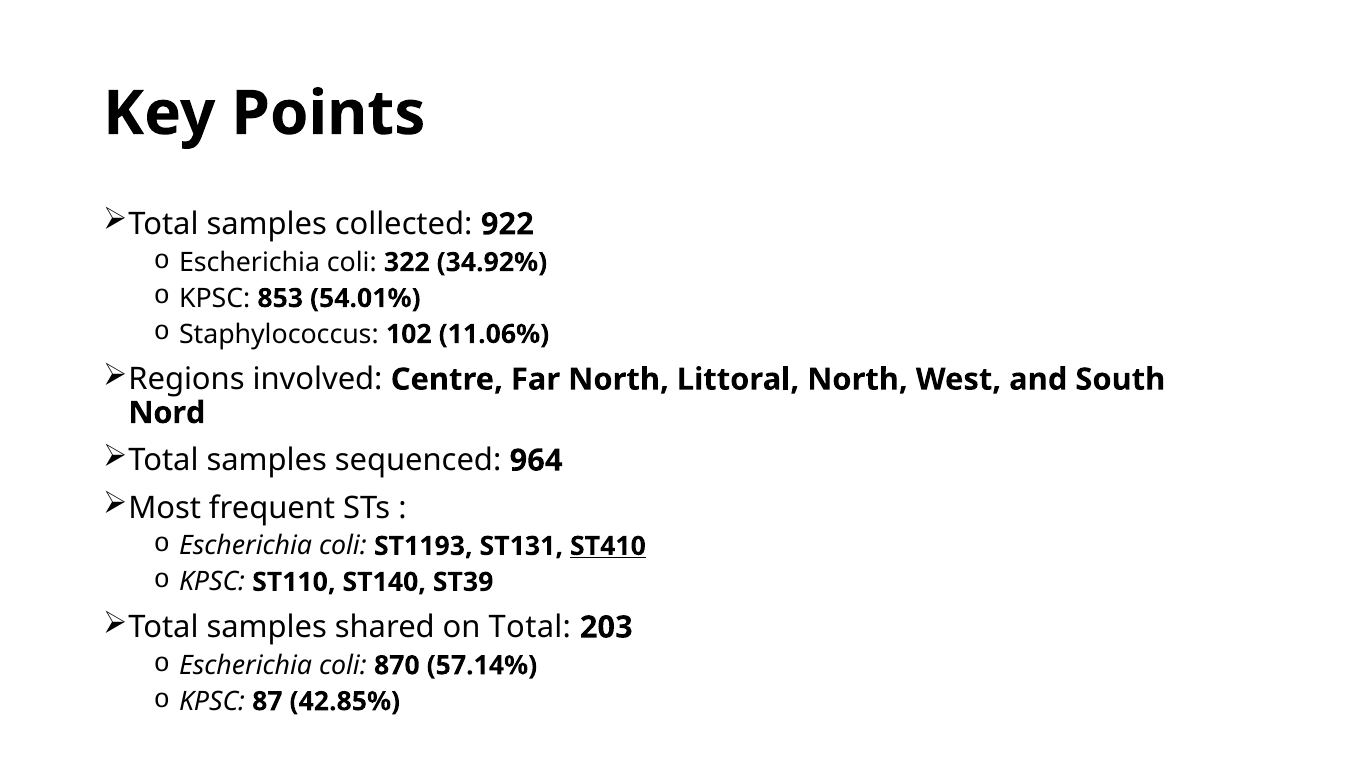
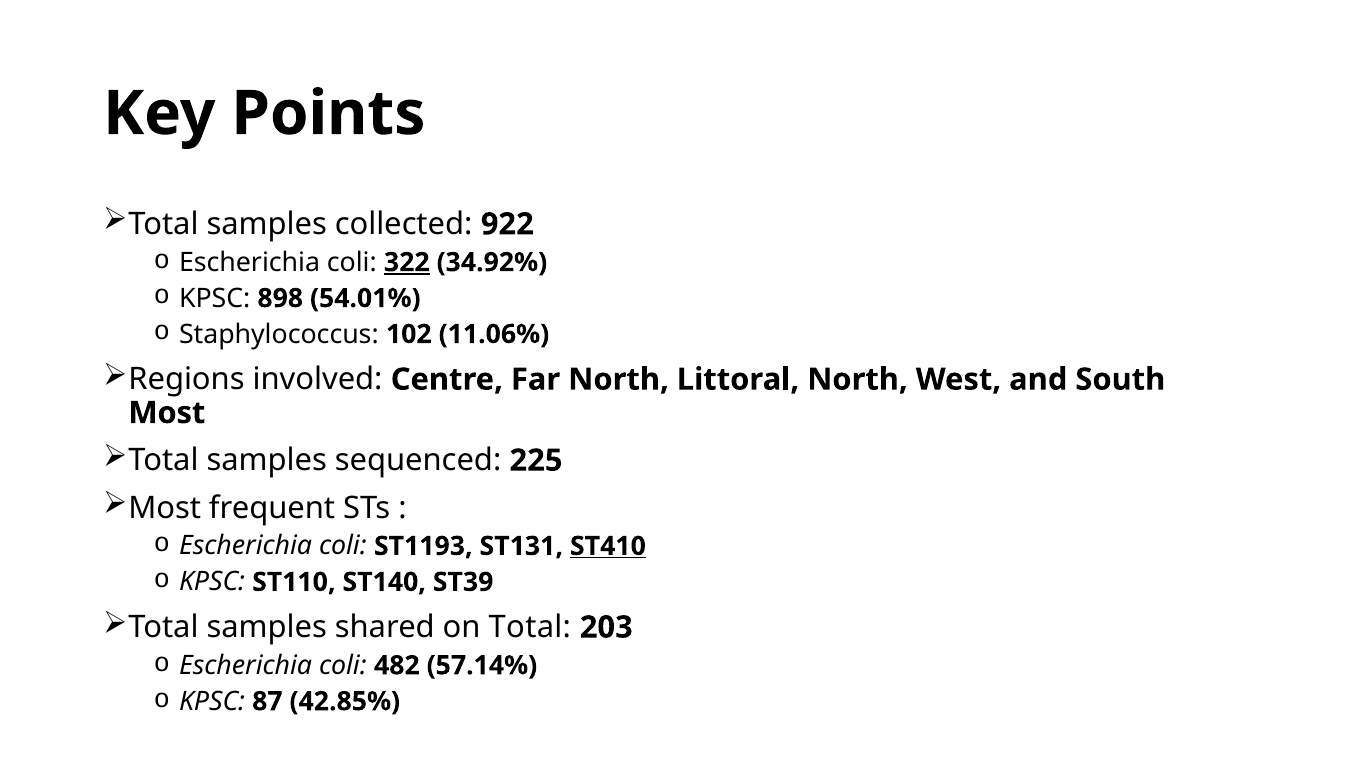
322 underline: none -> present (407, 262)
853: 853 -> 898 (280, 298)
Nord: Nord -> Most (167, 413)
964: 964 -> 225 (536, 460)
870: 870 -> 482 (397, 665)
